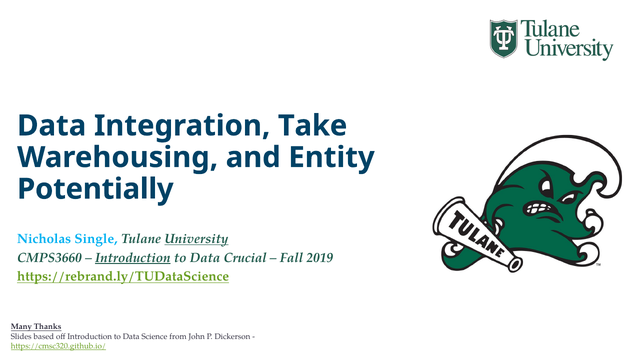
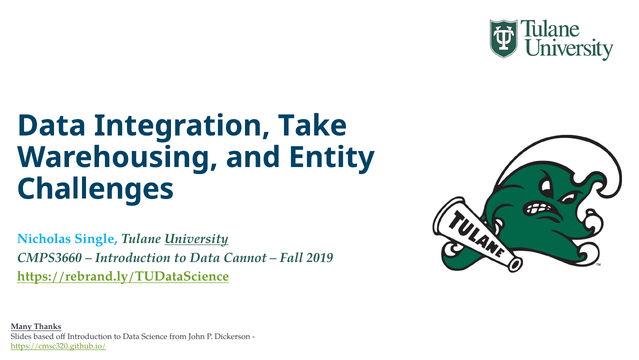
Potentially: Potentially -> Challenges (95, 189)
Introduction underline: present -> none (133, 257)
Crucial: Crucial -> Cannot (245, 257)
